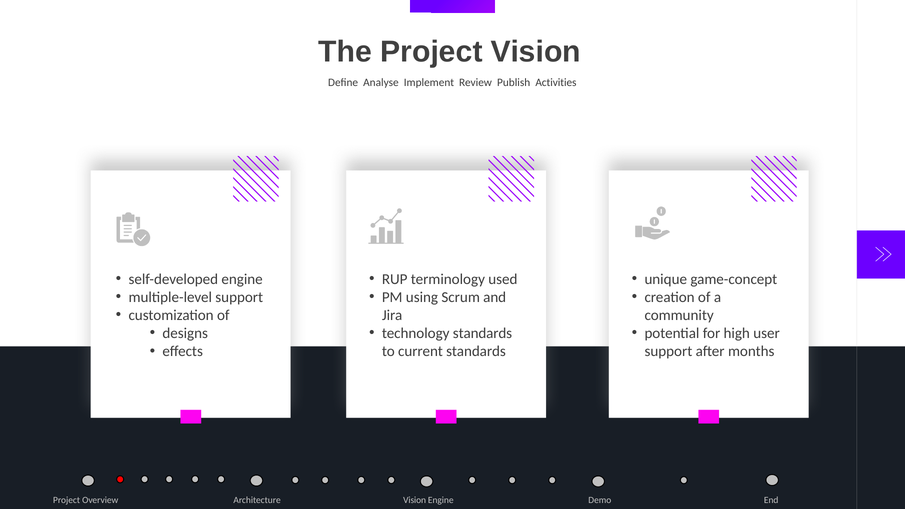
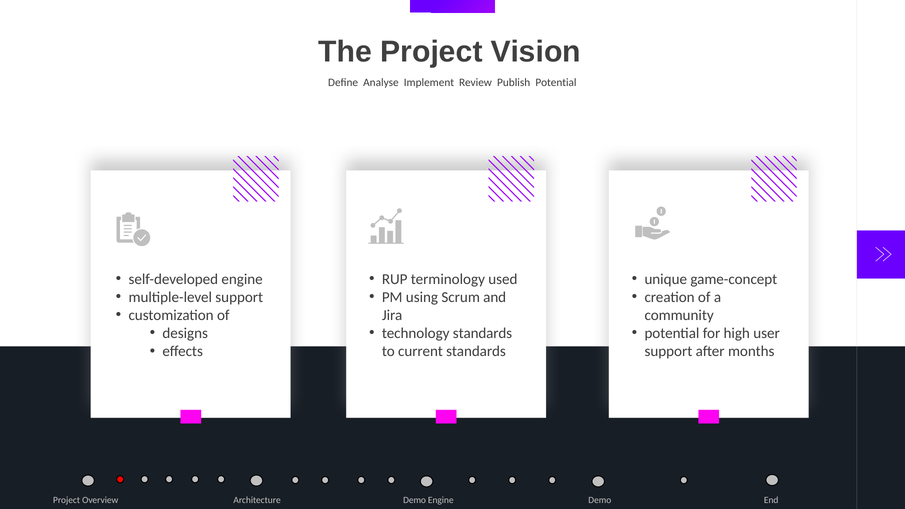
Publish Activities: Activities -> Potential (556, 82)
Architecture Vision: Vision -> Demo (415, 500)
